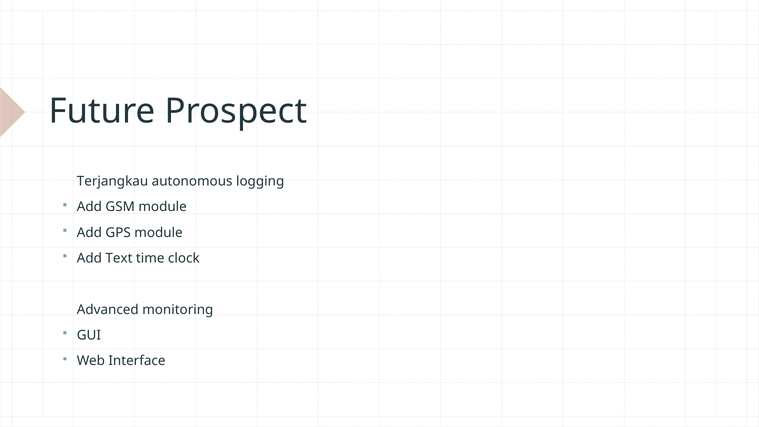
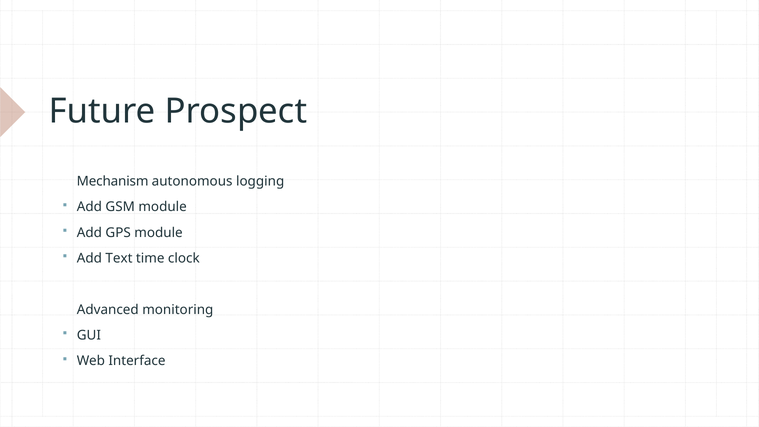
Terjangkau: Terjangkau -> Mechanism (113, 181)
